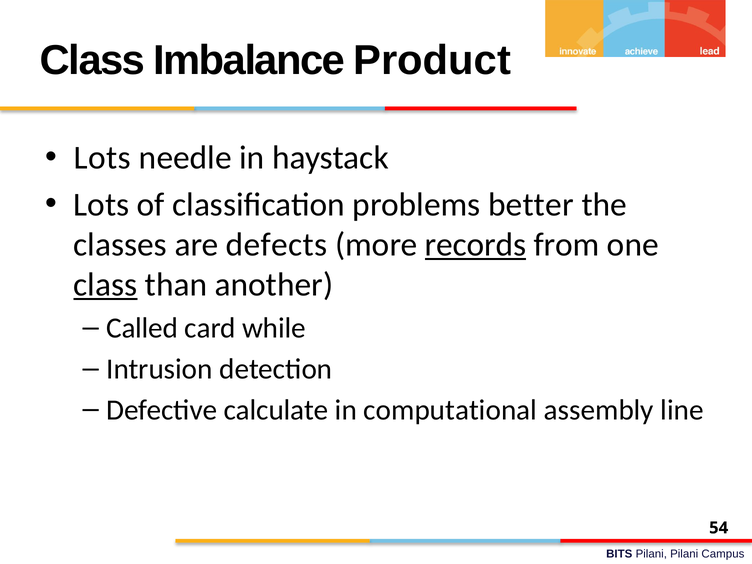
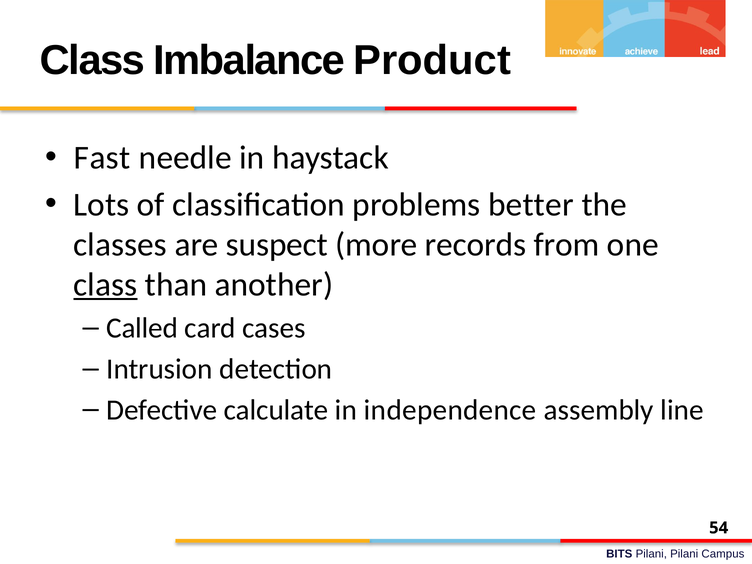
Lots: Lots -> Fast (102, 158)
defects: defects -> suspect (277, 245)
records underline: present -> none (476, 245)
while: while -> cases (274, 328)
computational: computational -> independence (450, 410)
